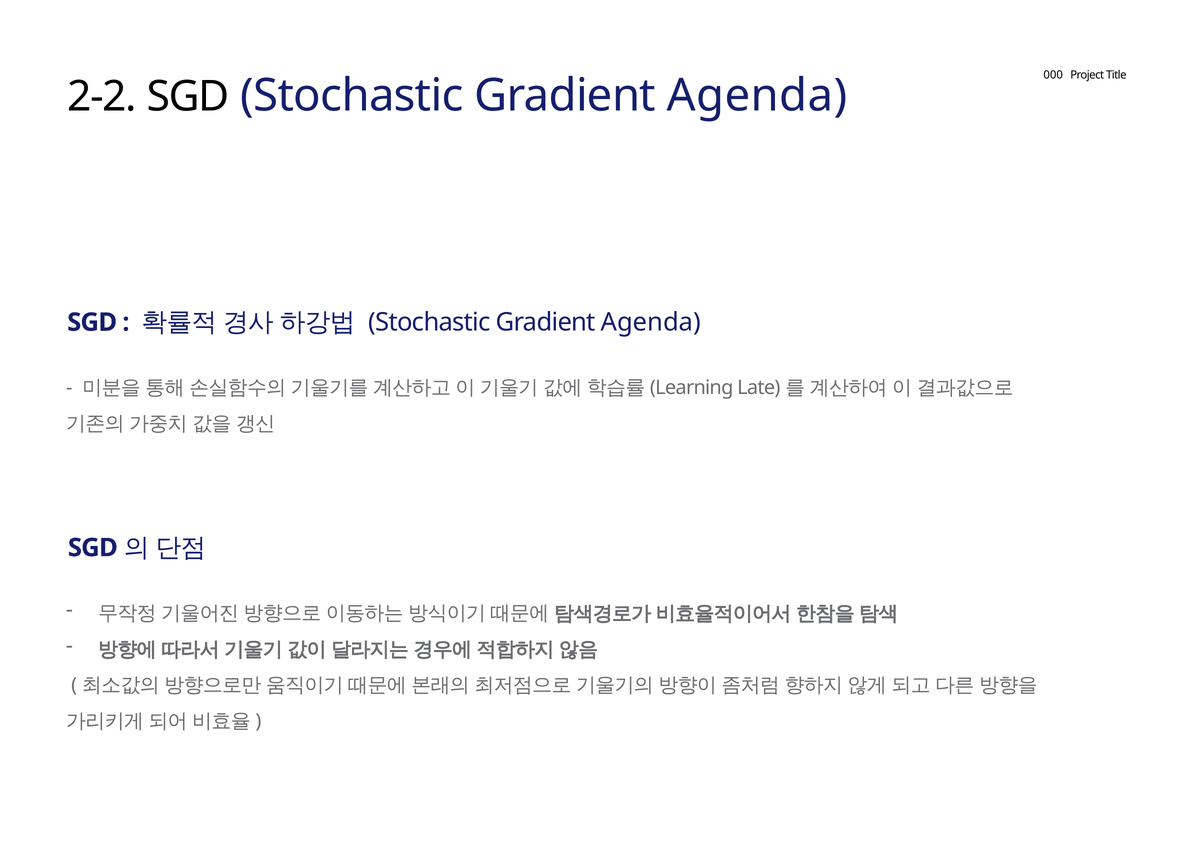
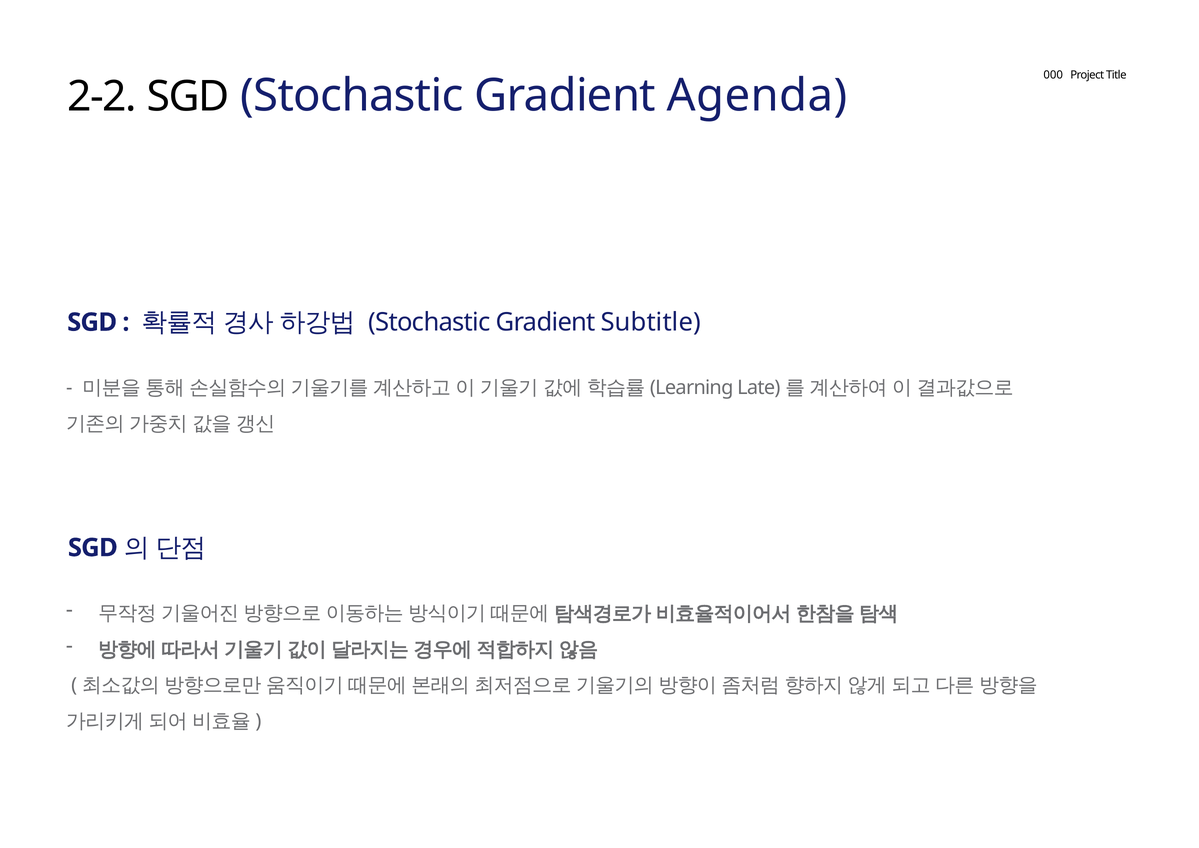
Agenda: Agenda -> Subtitle (651, 322)
